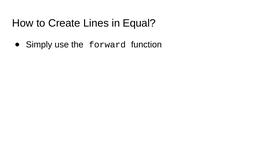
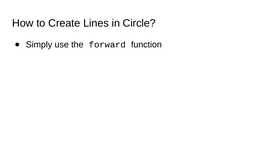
Equal: Equal -> Circle (139, 23)
